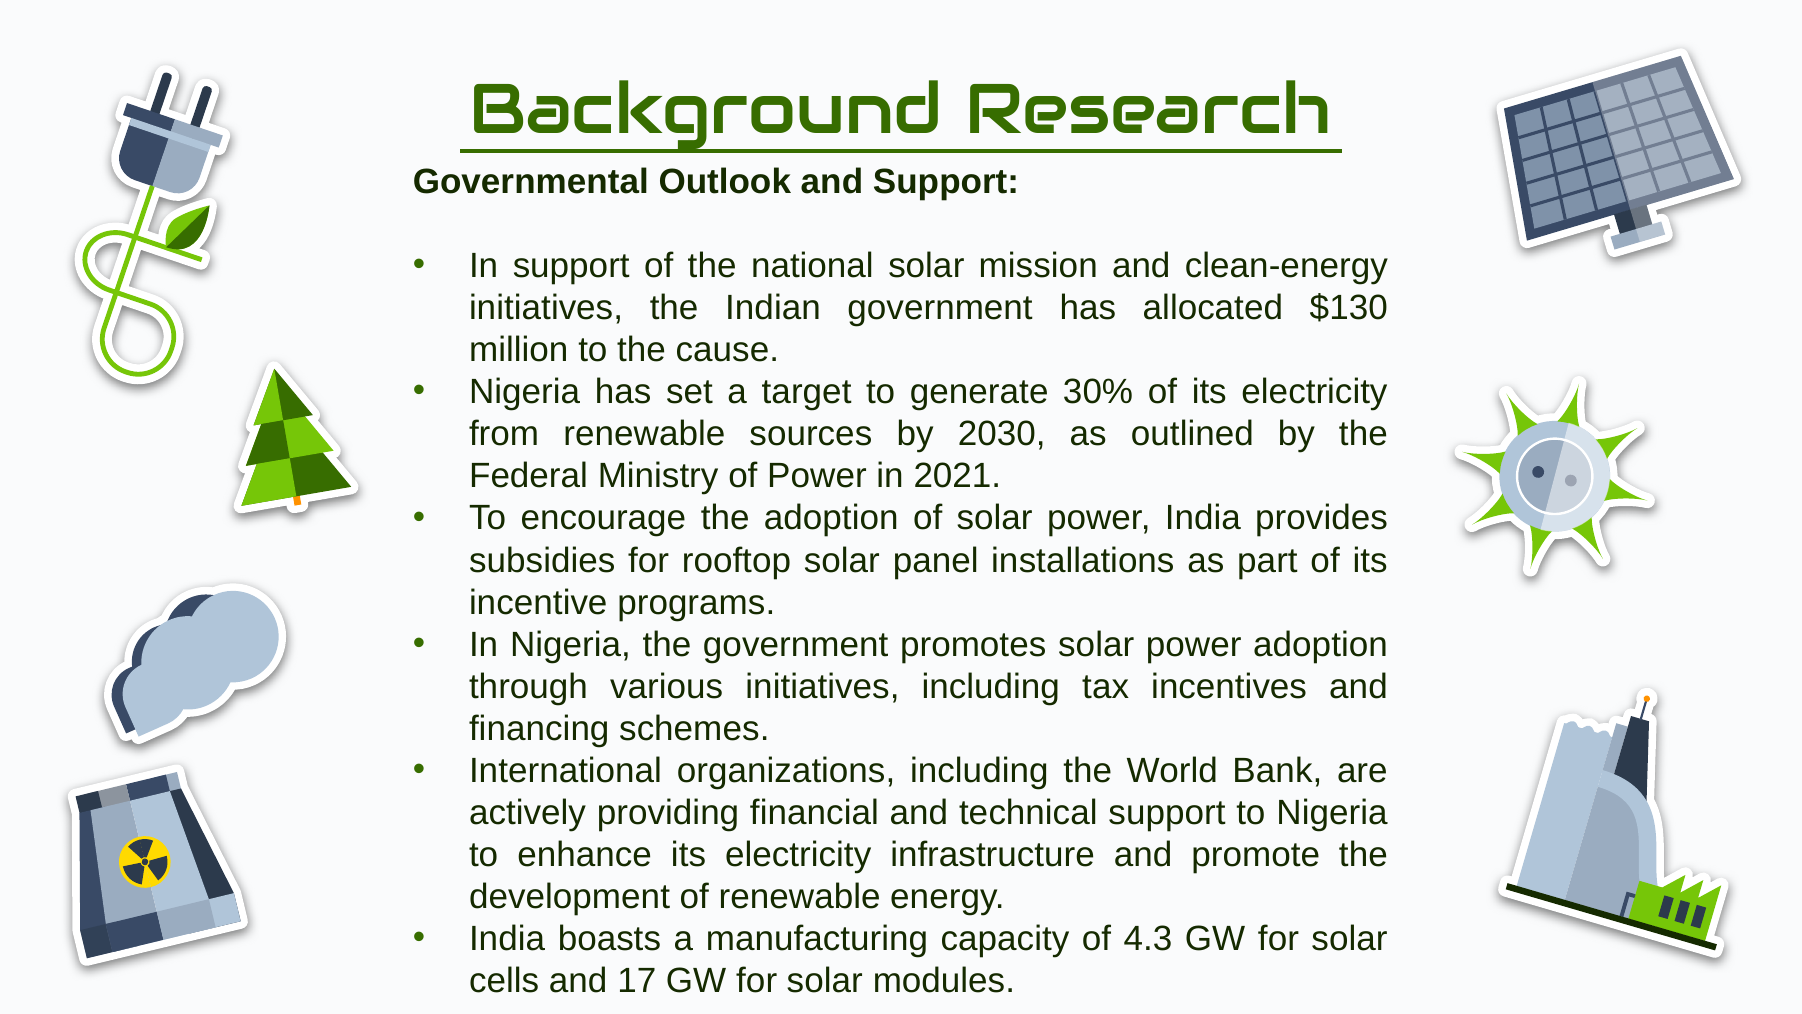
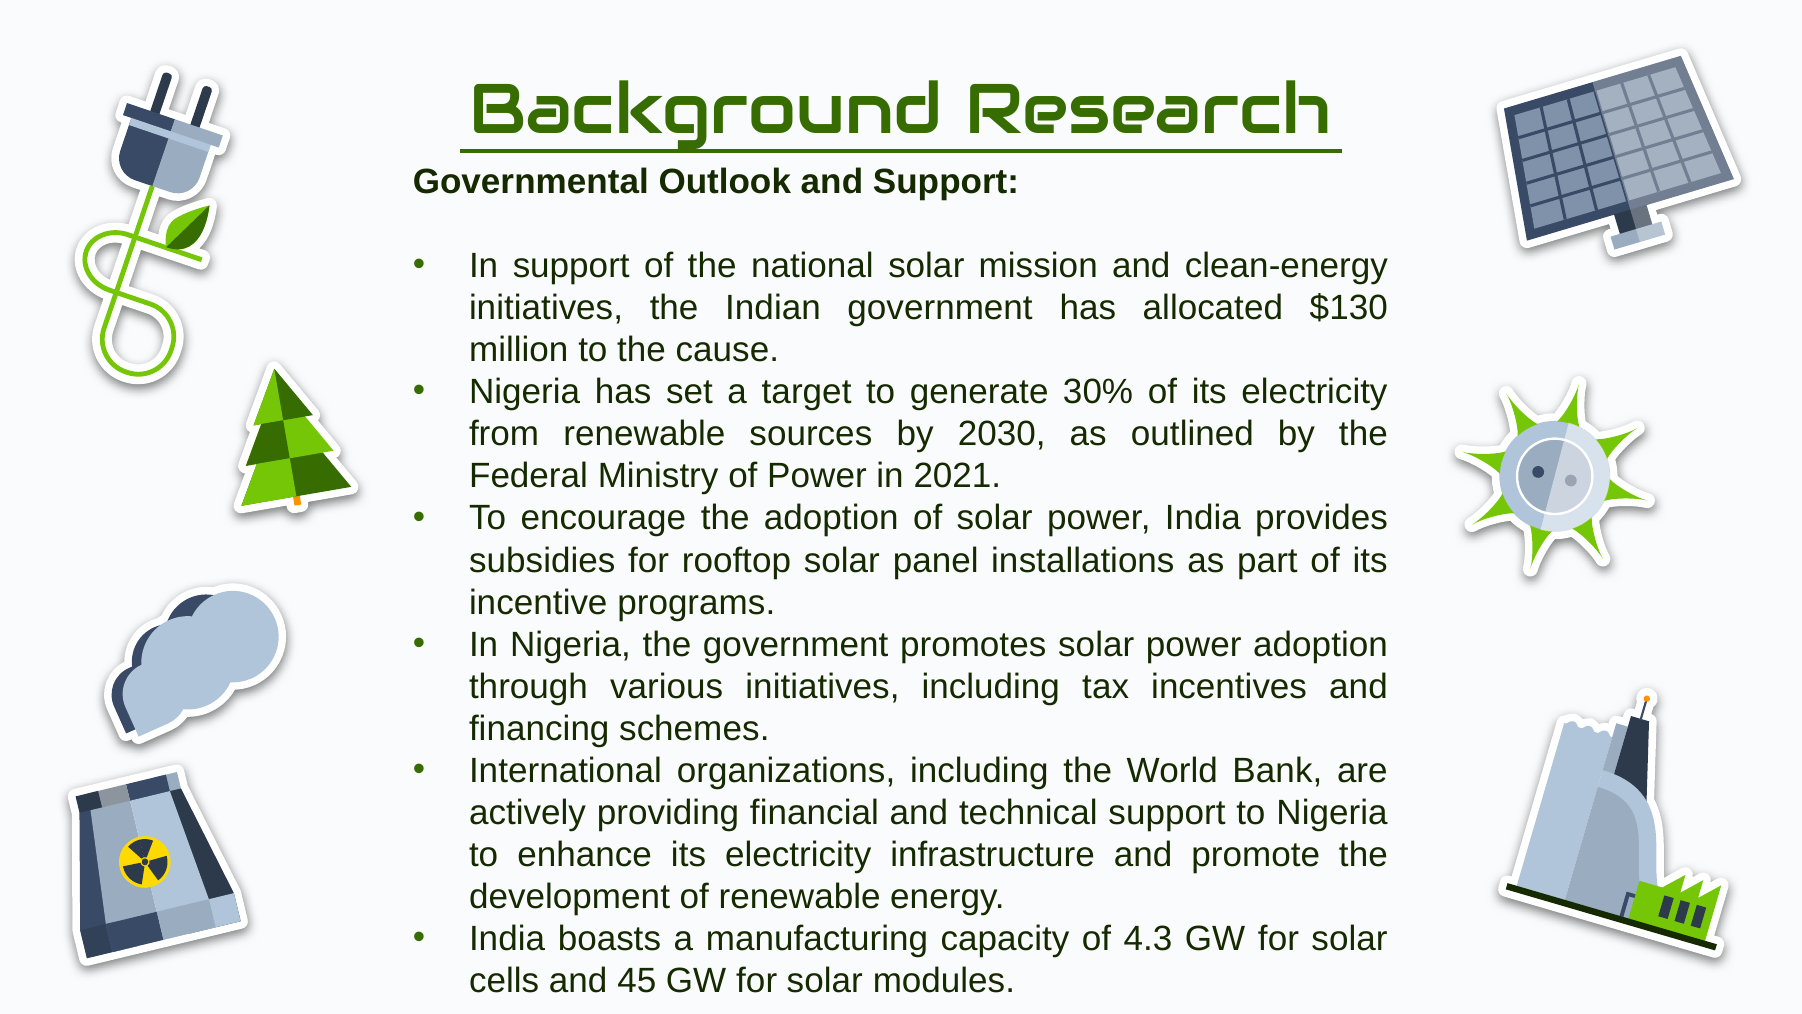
17: 17 -> 45 (637, 981)
